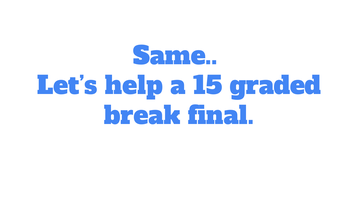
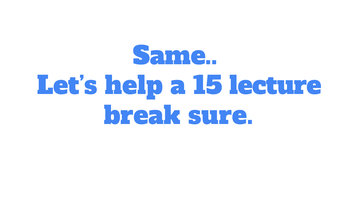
graded: graded -> lecture (275, 86)
final: final -> sure (221, 116)
